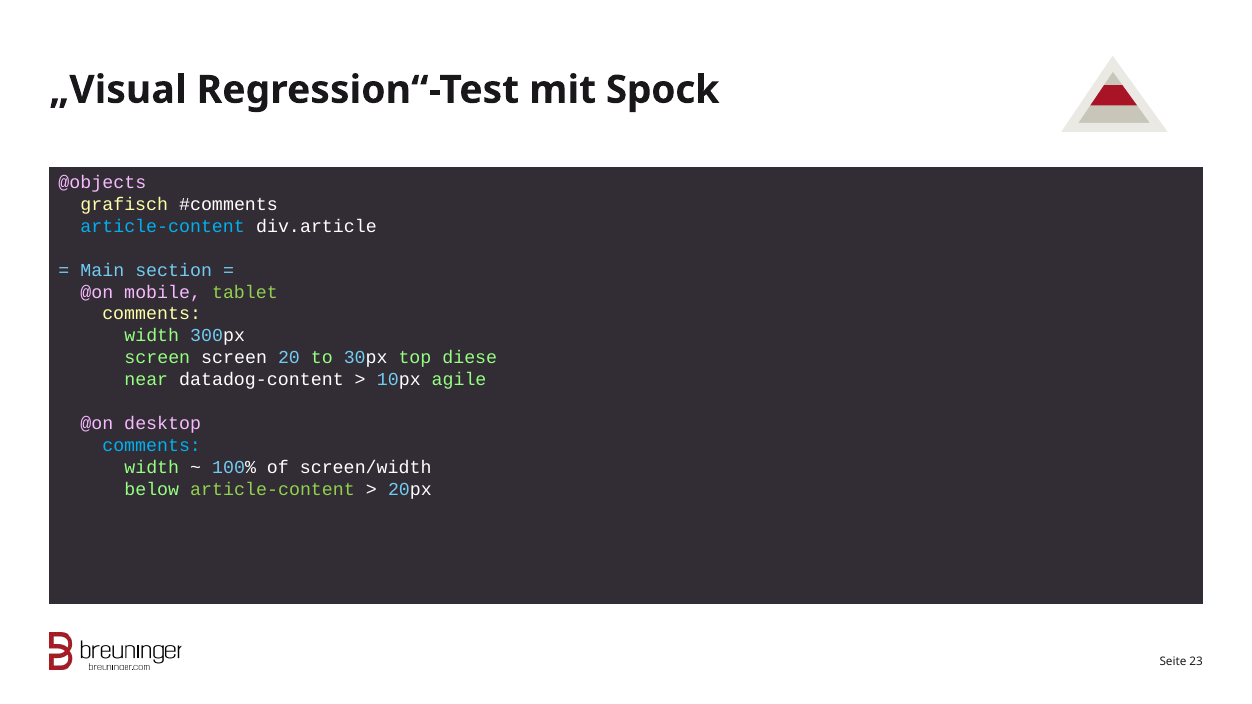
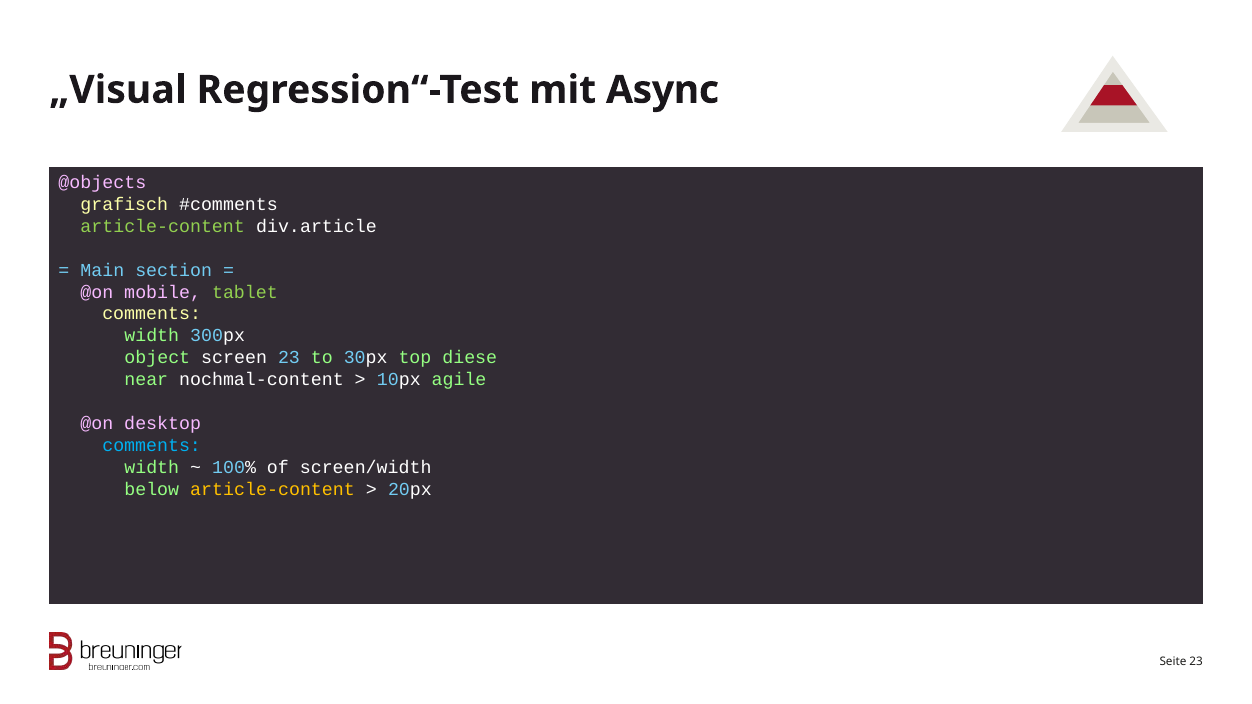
Spock: Spock -> Async (663, 90)
article-content colour: light blue -> light green (163, 226)
screen: screen -> object (157, 358)
screen 20: 20 -> 23 (289, 358)
datadog-content: datadog-content -> nochmal-content (261, 380)
article-content colour: light green -> yellow (273, 489)
